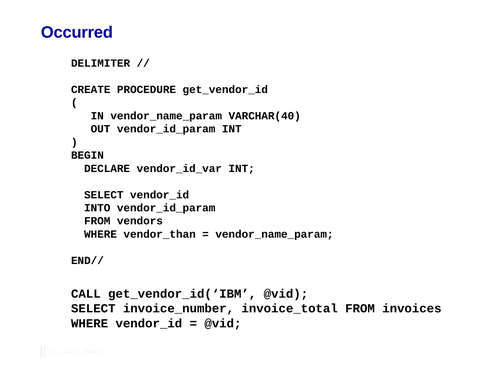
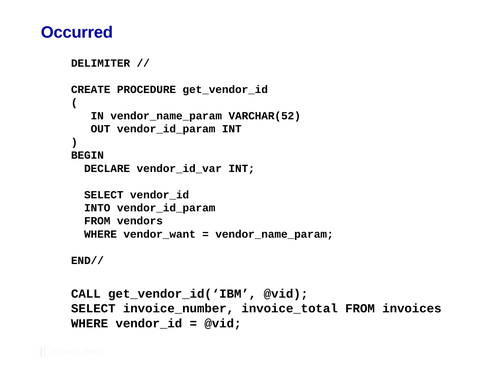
VARCHAR(40: VARCHAR(40 -> VARCHAR(52 (265, 116)
vendor_than: vendor_than -> vendor_want (160, 235)
